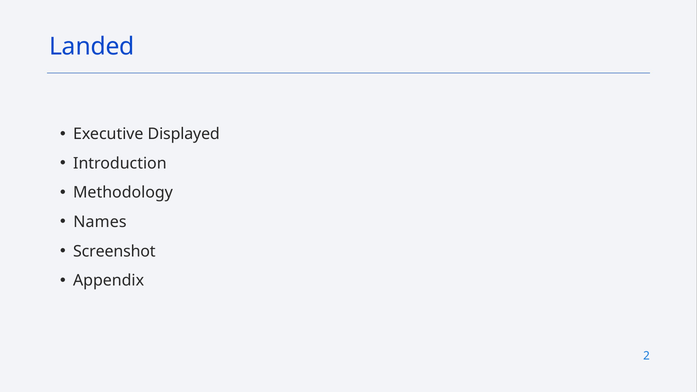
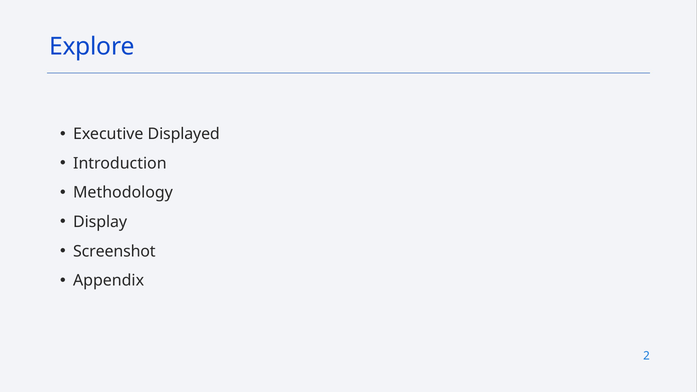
Landed: Landed -> Explore (92, 47)
Names: Names -> Display (100, 222)
